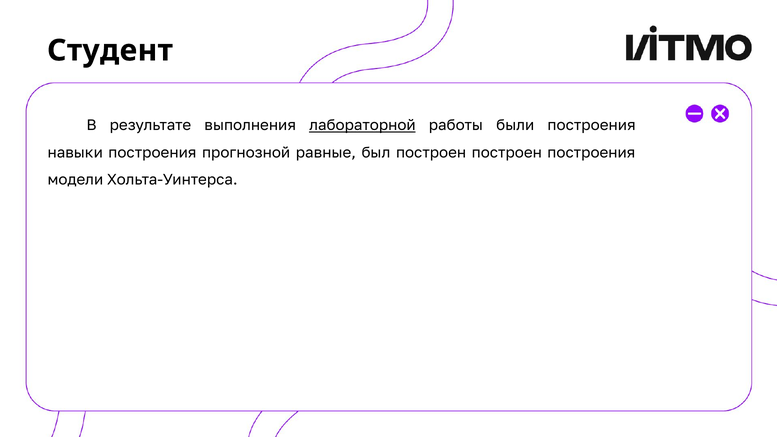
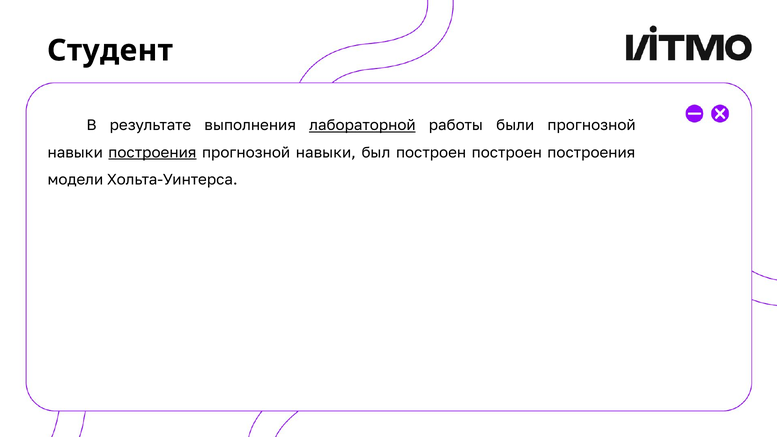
были построения: построения -> прогнозной (592, 125)
построения underline: none -> present (152, 153)
равные: равные -> навыки (326, 153)
